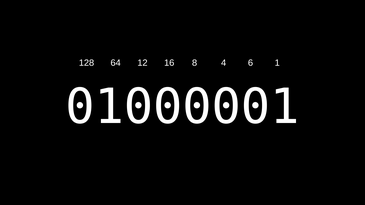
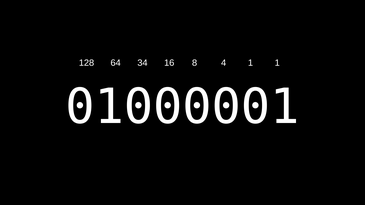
12: 12 -> 34 (143, 63)
4 6: 6 -> 1 (251, 63)
